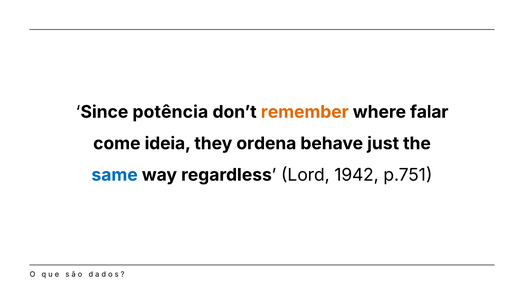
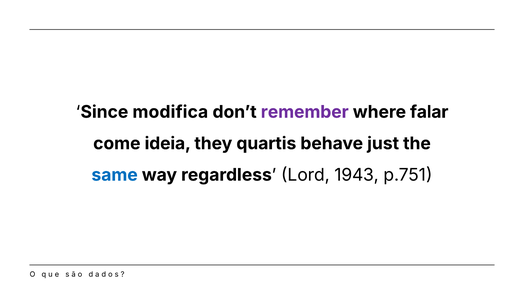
potência: potência -> modifica (170, 112)
remember colour: orange -> purple (305, 112)
ordena: ordena -> quartis (266, 143)
1942: 1942 -> 1943 (357, 175)
